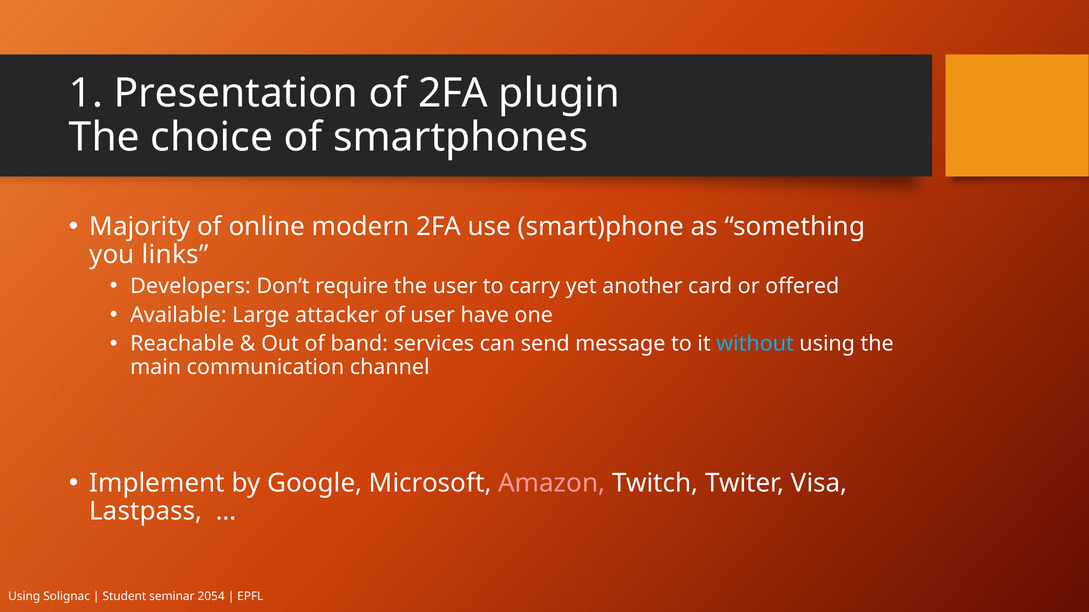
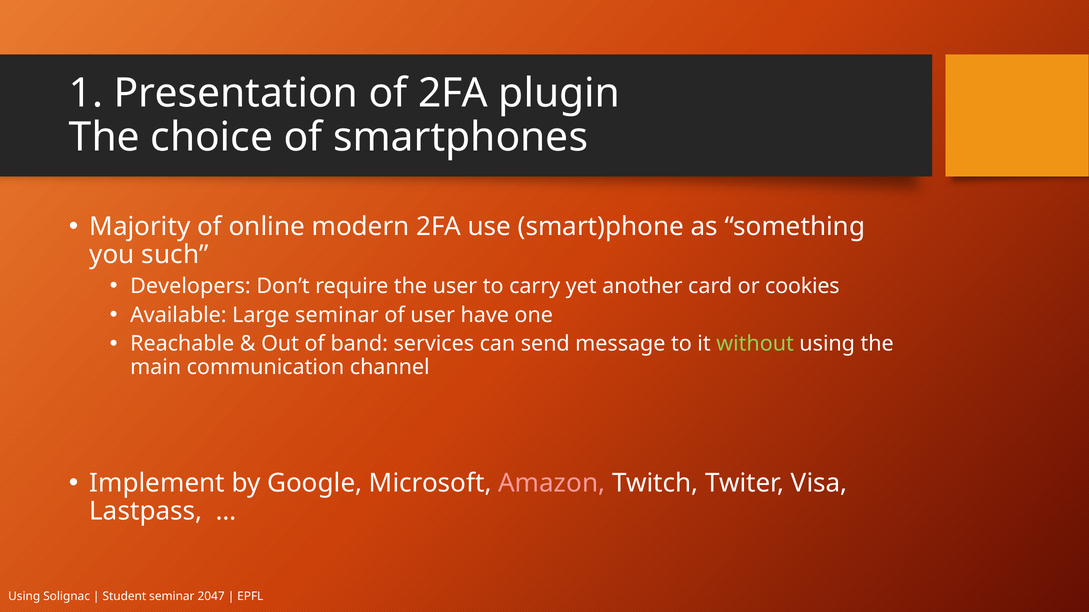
links: links -> such (175, 255)
offered: offered -> cookies (802, 286)
Large attacker: attacker -> seminar (337, 315)
without colour: light blue -> light green (755, 344)
2054: 2054 -> 2047 (211, 597)
